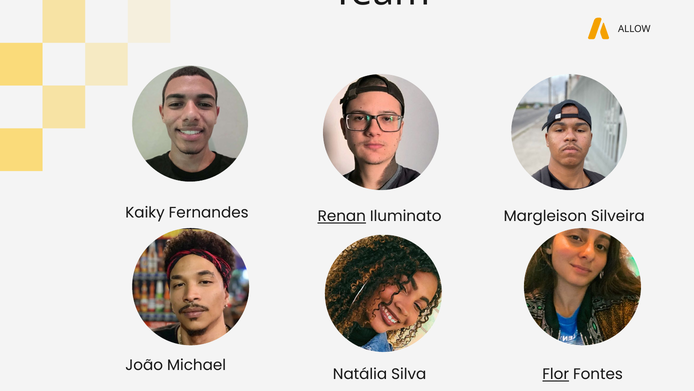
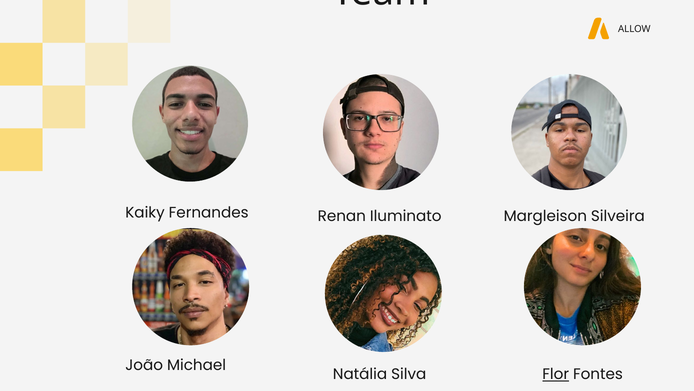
Renan underline: present -> none (342, 216)
